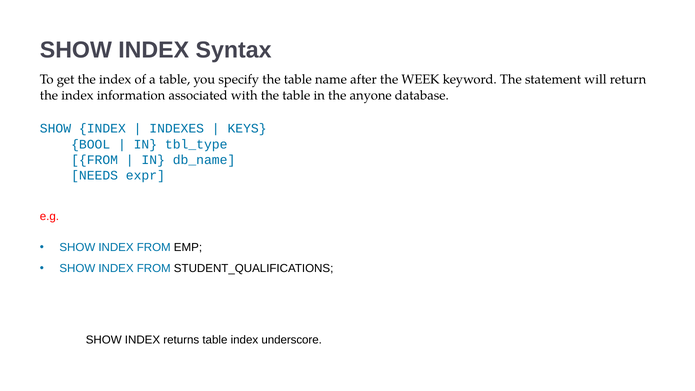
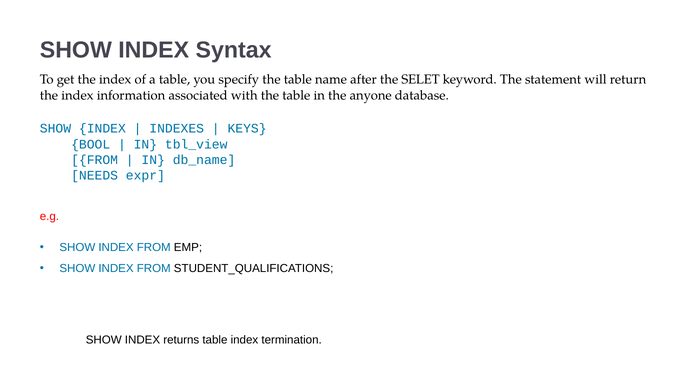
WEEK: WEEK -> SELET (421, 80)
tbl_type: tbl_type -> tbl_view (196, 144)
underscore: underscore -> termination (292, 340)
